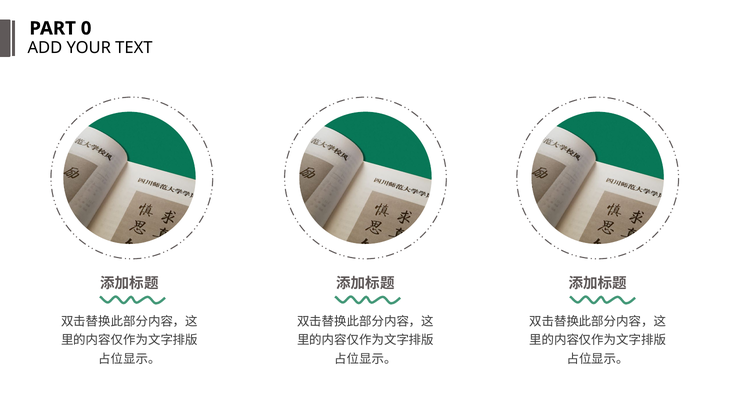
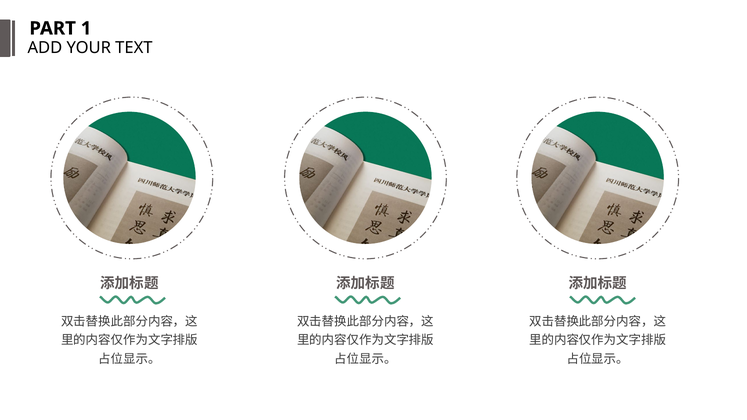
0: 0 -> 1 (86, 28)
